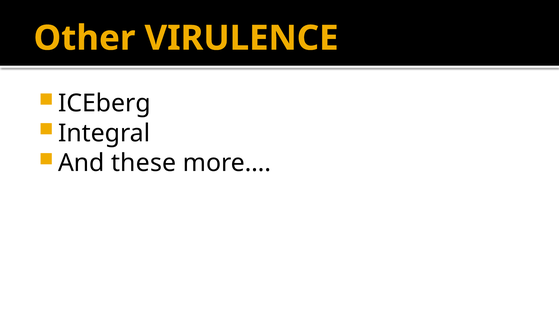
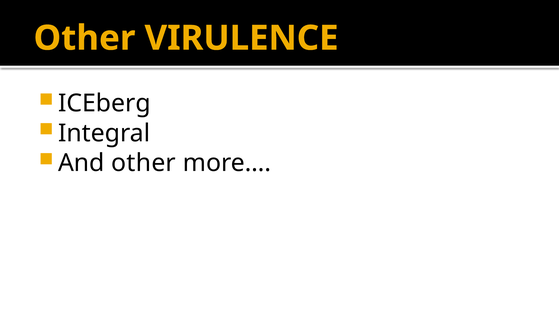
And these: these -> other (144, 163)
